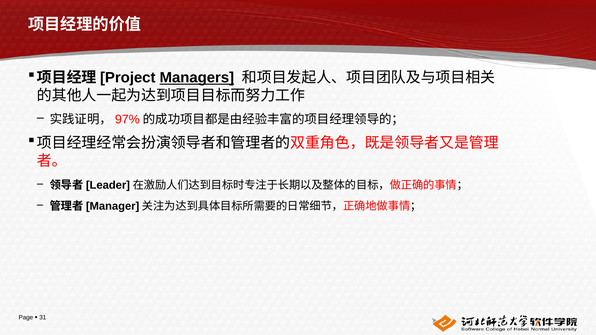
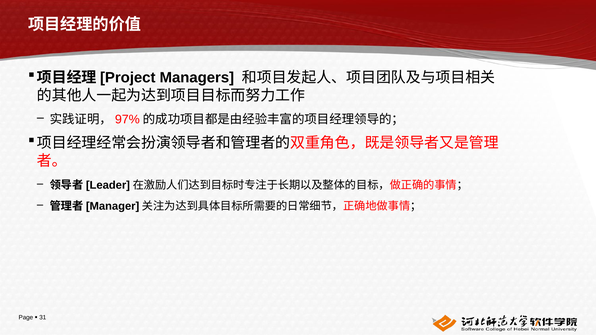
Managers underline: present -> none (197, 78)
